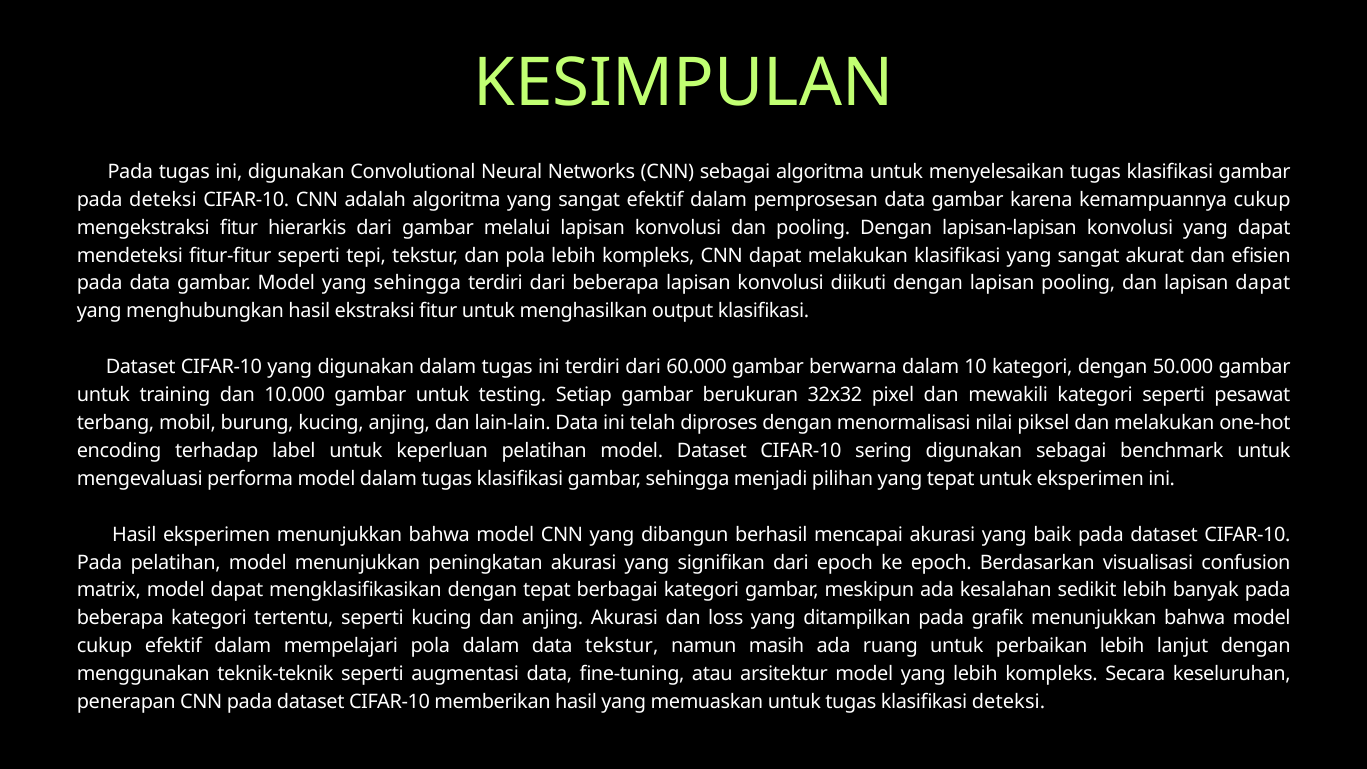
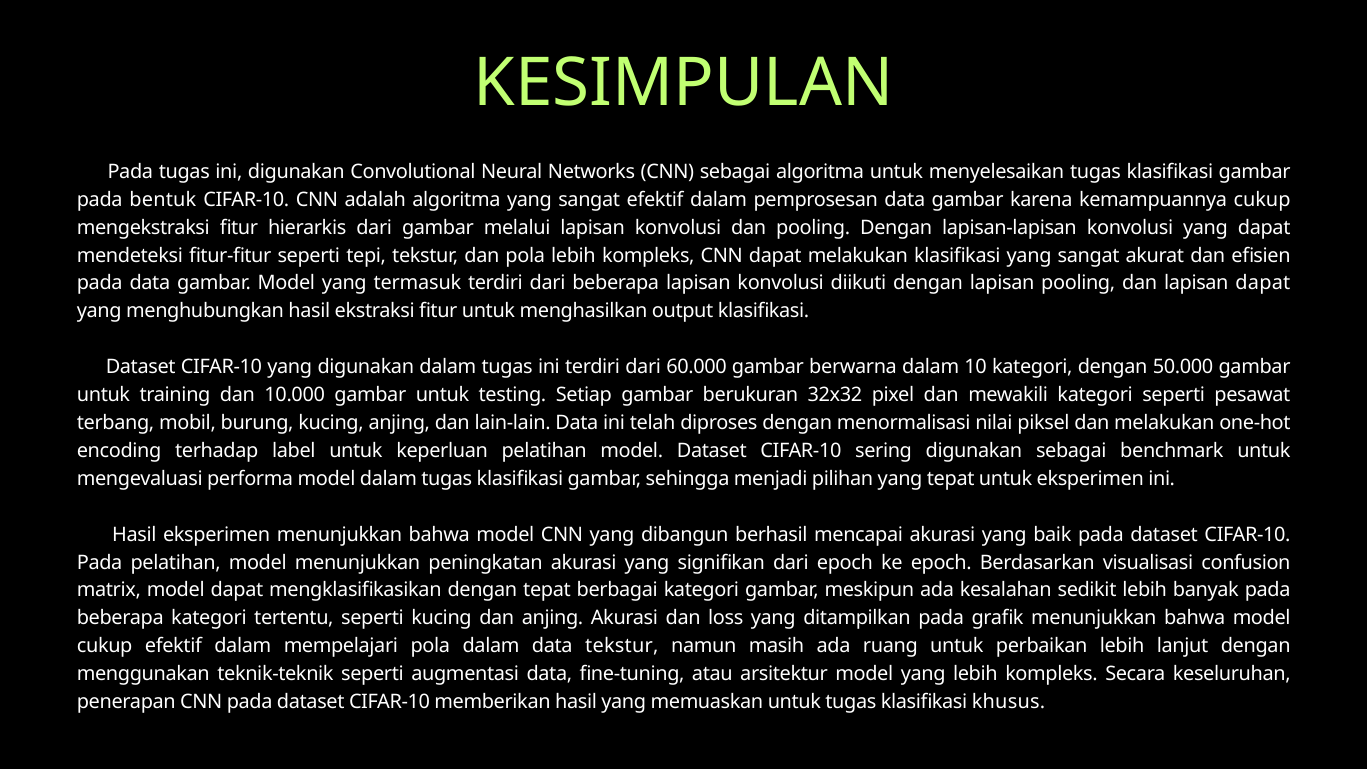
pada deteksi: deteksi -> bentuk (163, 200)
yang sehingga: sehingga -> termasuk (417, 283)
klasifikasi deteksi: deteksi -> khusus (1009, 702)
